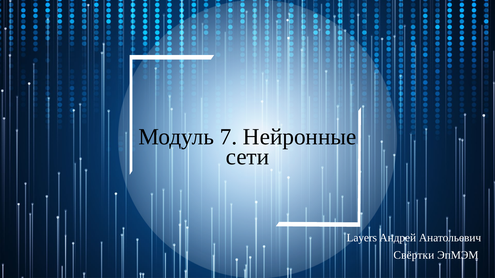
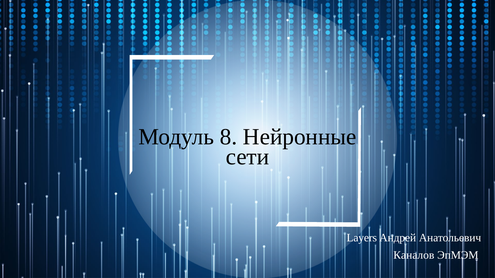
7: 7 -> 8 (229, 137)
Свёртки: Свёртки -> Каналов (414, 255)
